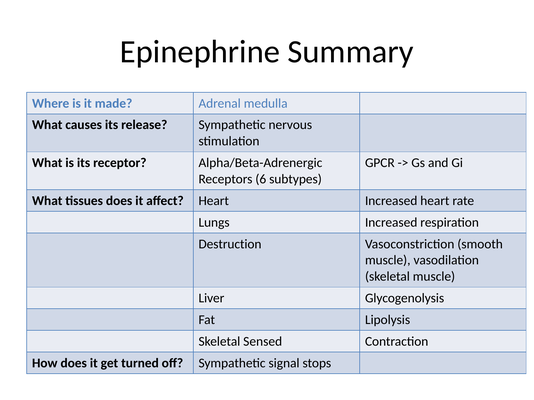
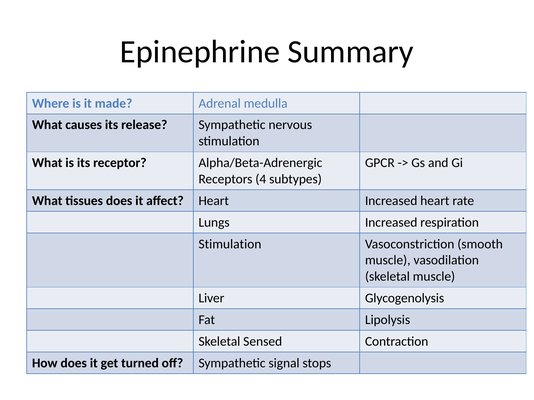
6: 6 -> 4 (261, 179)
Destruction: Destruction -> Stimulation (230, 244)
